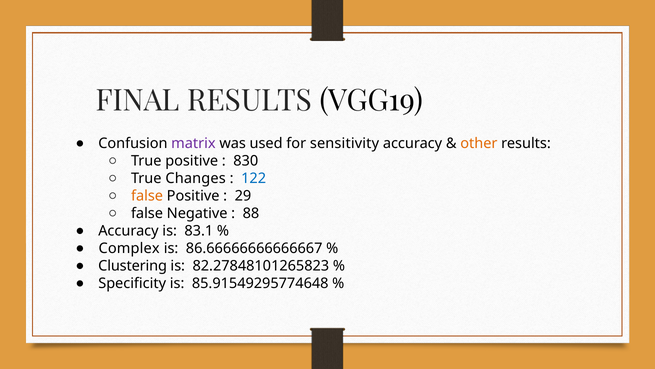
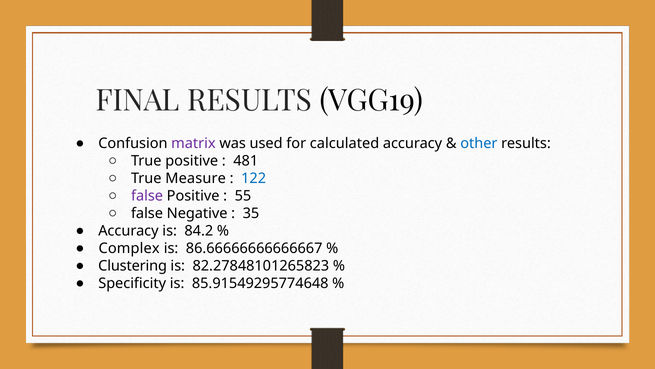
sensitivity: sensitivity -> calculated (345, 143)
other colour: orange -> blue (479, 143)
830: 830 -> 481 (246, 161)
Changes: Changes -> Measure (196, 178)
false colour: orange -> purple (147, 196)
29: 29 -> 55 (243, 196)
88: 88 -> 35 (251, 213)
83.1: 83.1 -> 84.2 (199, 231)
